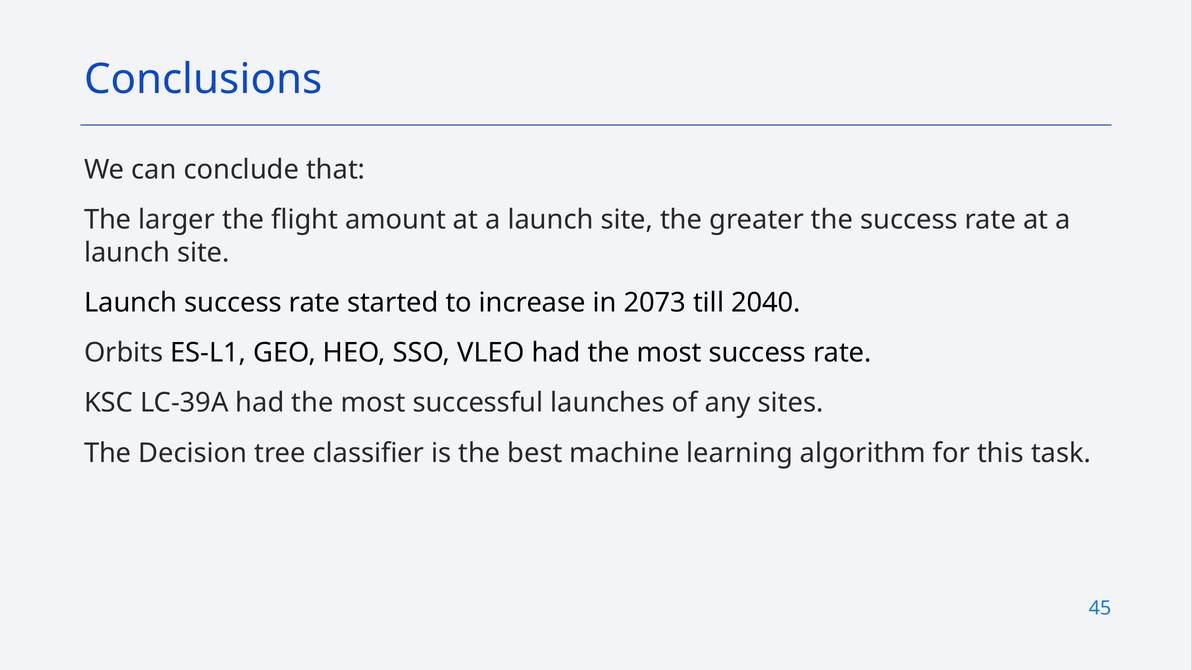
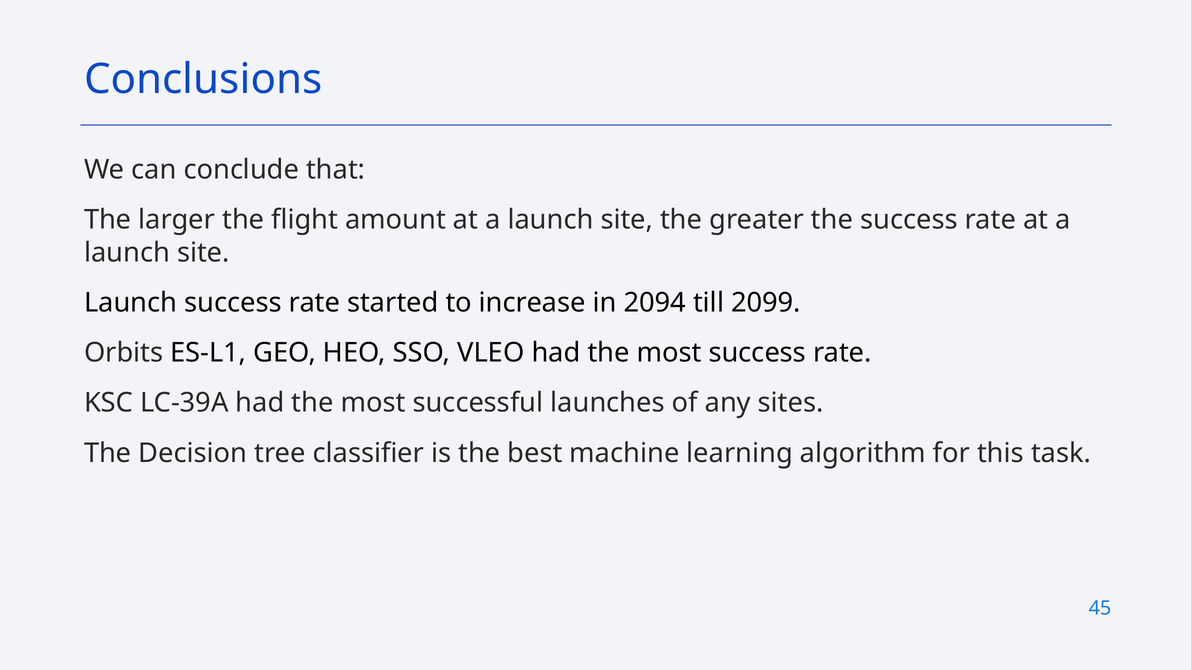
2073: 2073 -> 2094 (655, 303)
2040: 2040 -> 2099 (766, 303)
